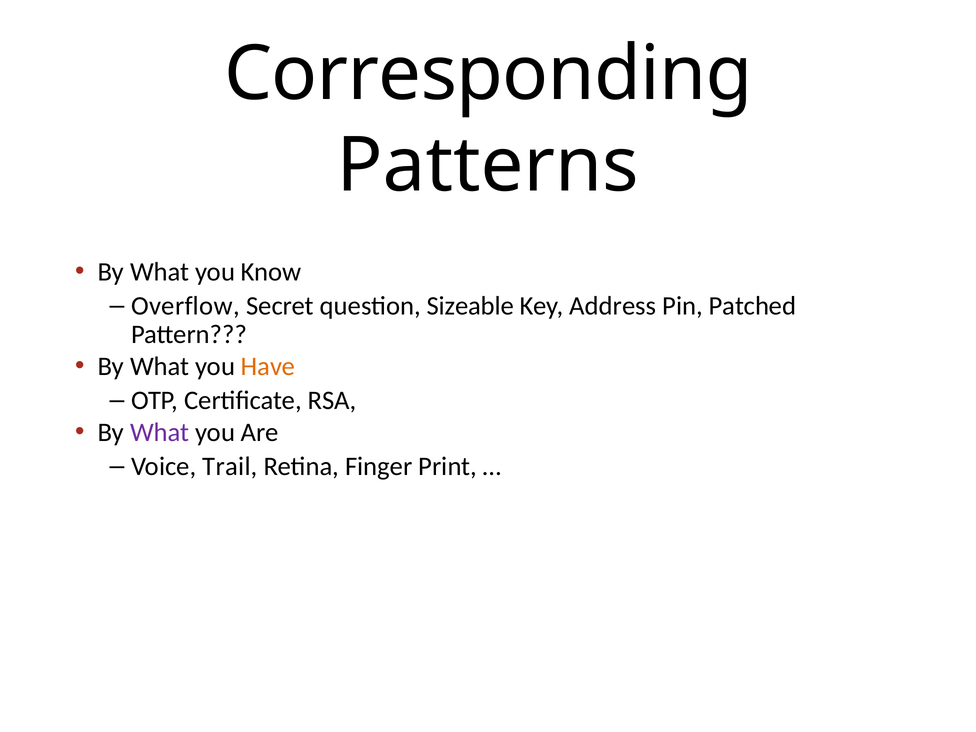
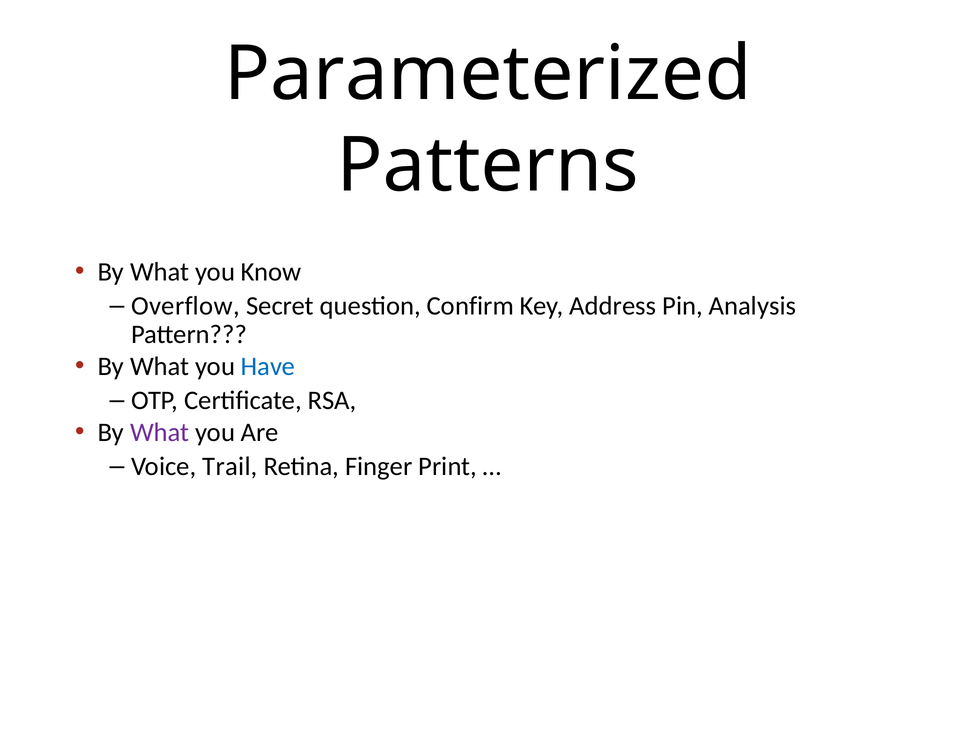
Corresponding: Corresponding -> Parameterized (488, 74)
Sizeable: Sizeable -> Confirm (470, 306)
Patched: Patched -> Analysis (752, 306)
Have colour: orange -> blue (268, 367)
